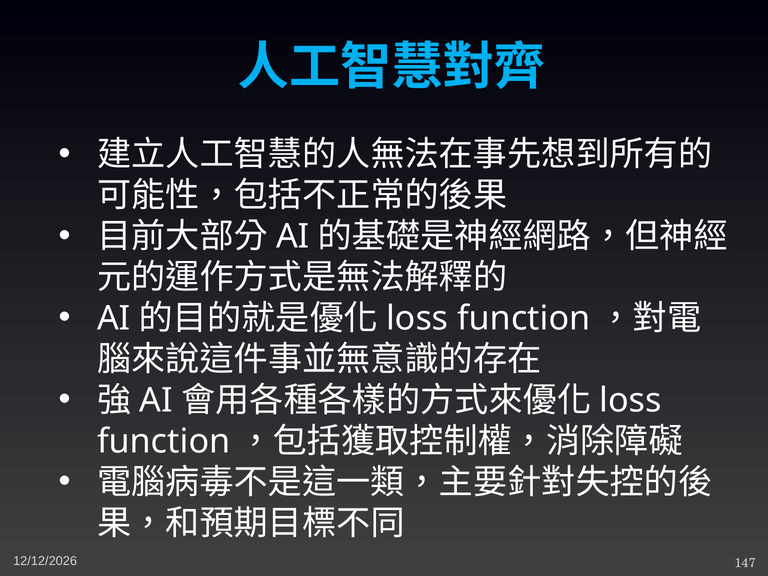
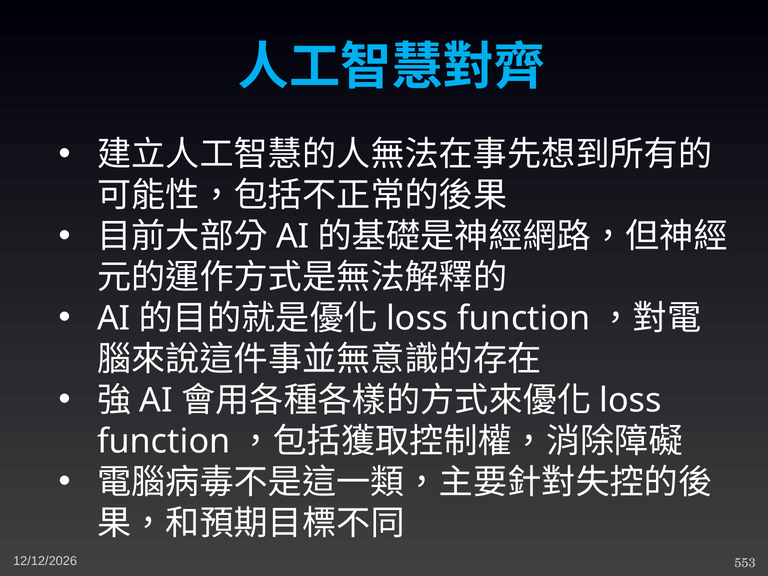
147: 147 -> 553 (745, 563)
